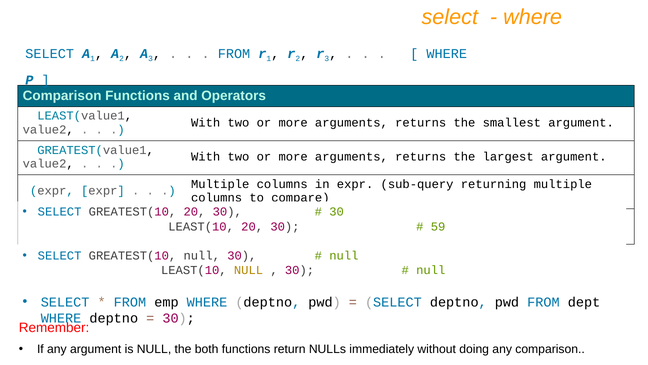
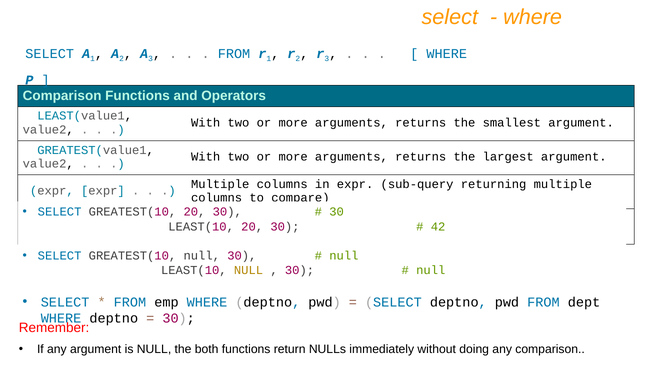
59: 59 -> 42 (438, 226)
